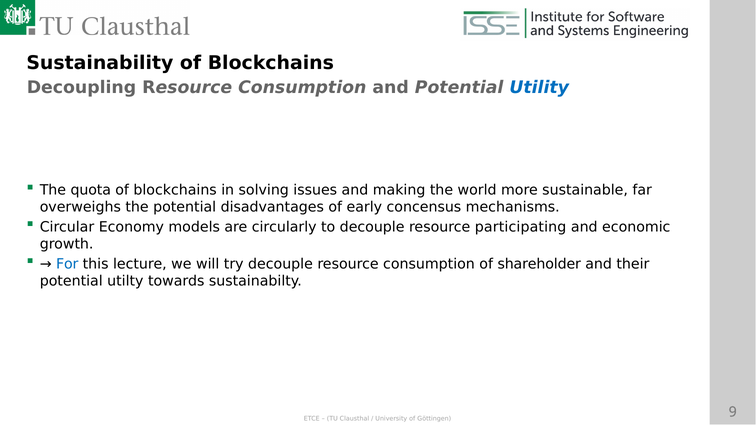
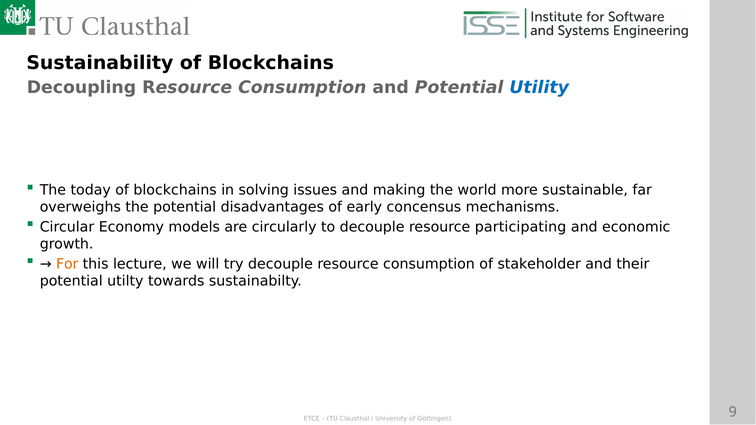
quota: quota -> today (91, 190)
For colour: blue -> orange (67, 264)
shareholder: shareholder -> stakeholder (539, 264)
